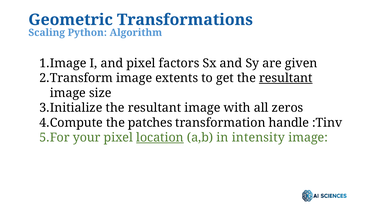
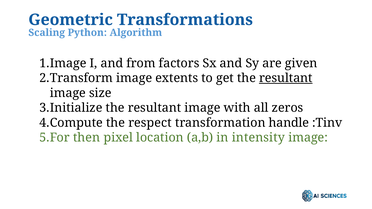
and pixel: pixel -> from (141, 63)
patches: patches -> respect (150, 123)
your: your -> then (87, 138)
location underline: present -> none (160, 138)
